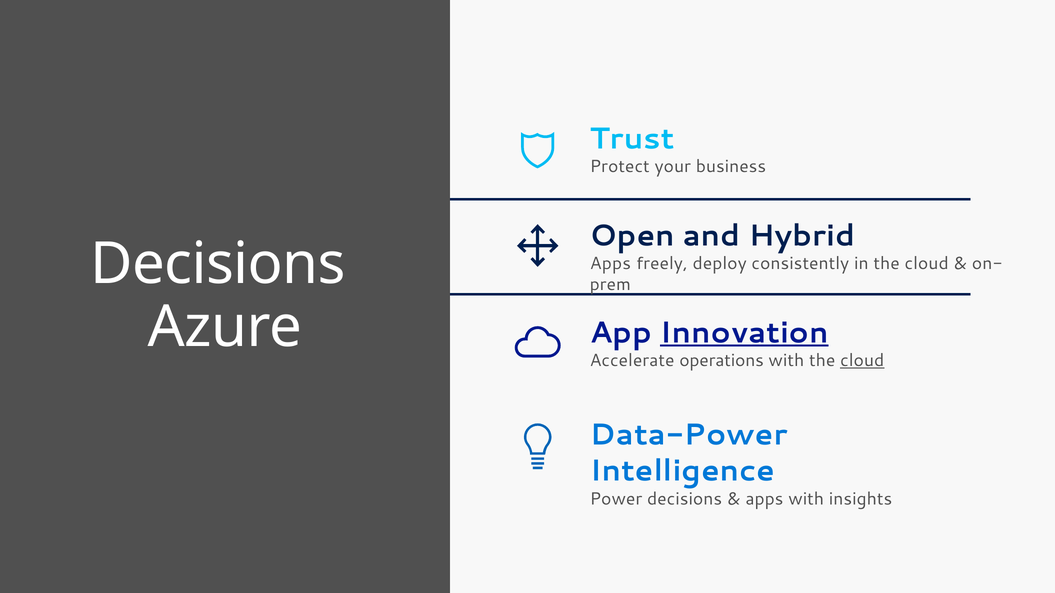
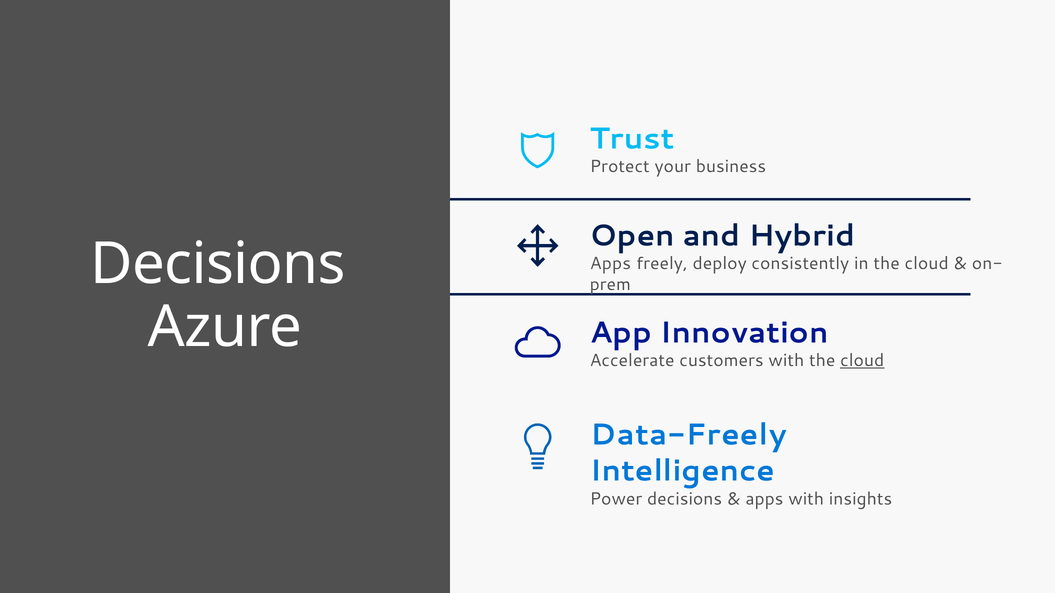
Innovation underline: present -> none (744, 333)
operations: operations -> customers (721, 361)
Data-Power: Data-Power -> Data-Freely (688, 435)
